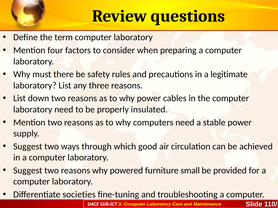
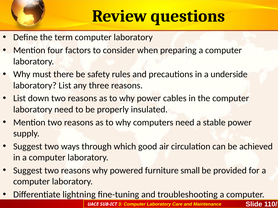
legitimate: legitimate -> underside (229, 74)
societies: societies -> lightning (79, 195)
